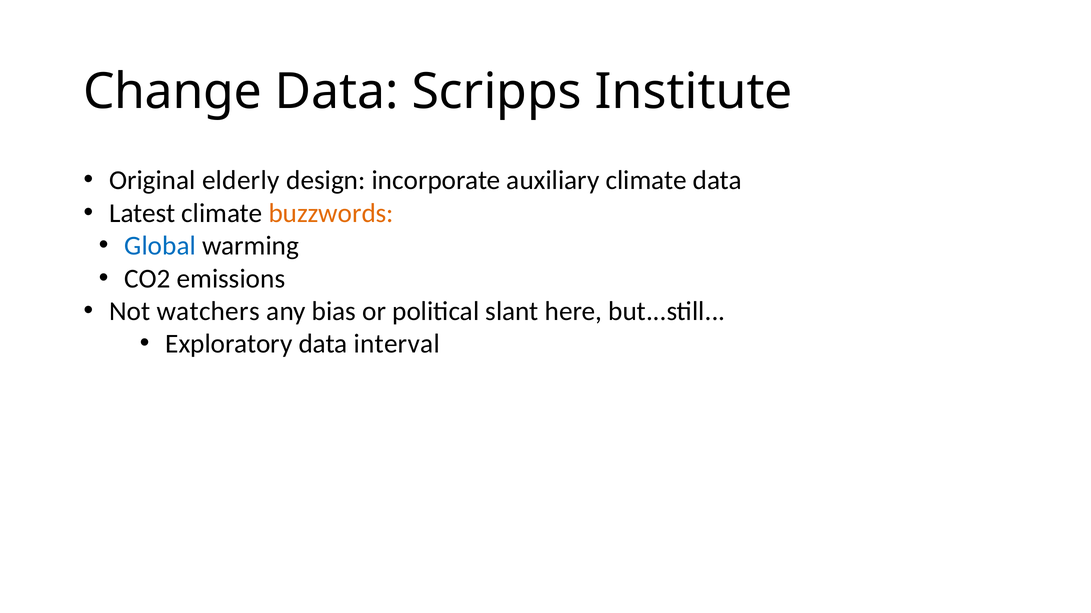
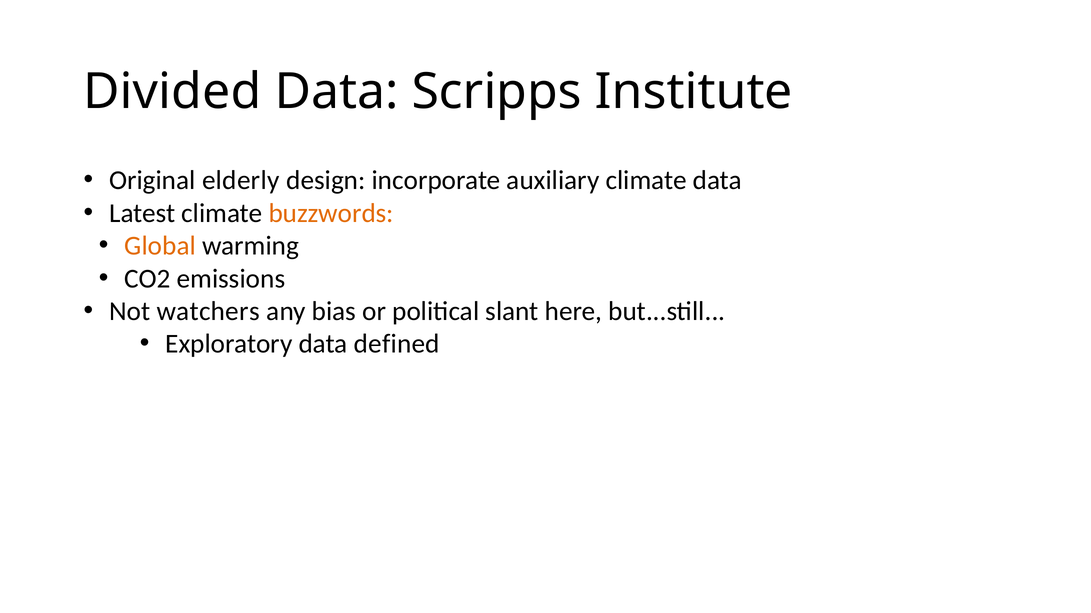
Change: Change -> Divided (172, 92)
Global colour: blue -> orange (160, 246)
interval: interval -> defined (397, 344)
